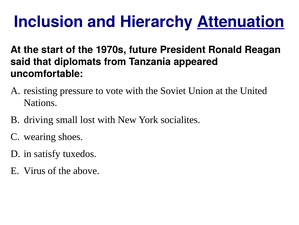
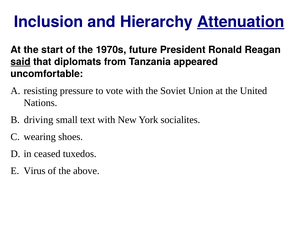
said underline: none -> present (21, 62)
lost: lost -> text (88, 119)
satisfy: satisfy -> ceased (47, 153)
